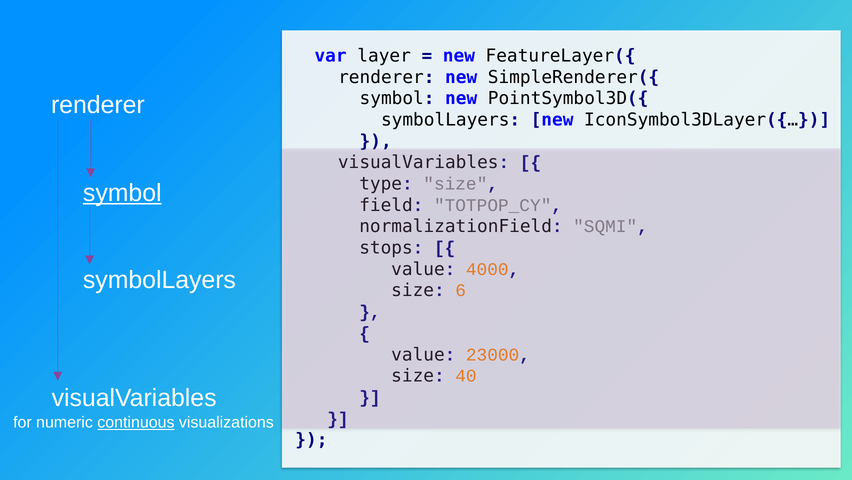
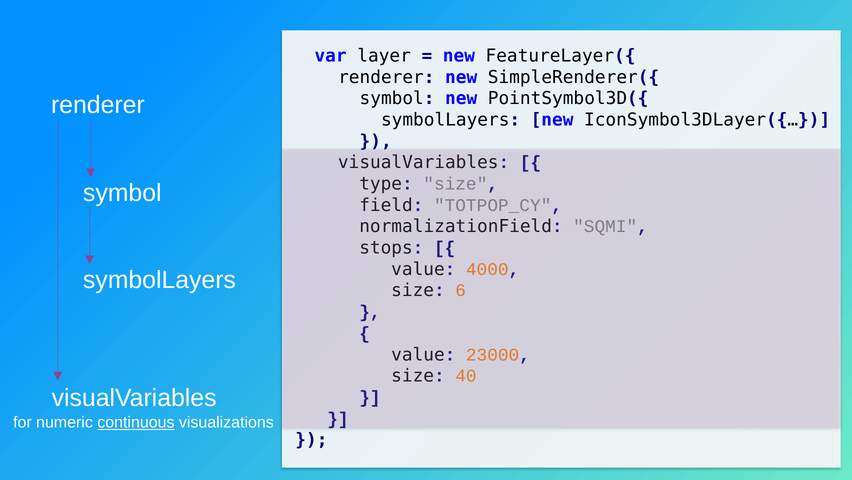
symbol underline: present -> none (122, 193)
